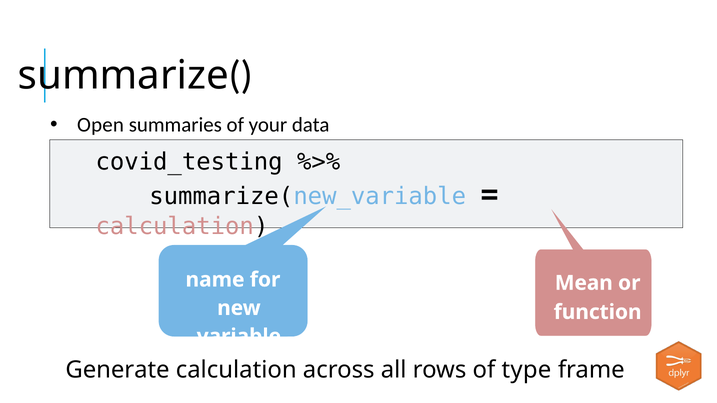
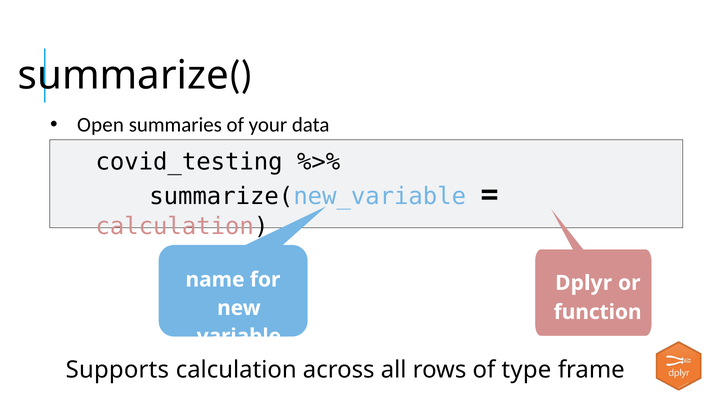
Mean: Mean -> Dplyr (584, 283)
Generate: Generate -> Supports (117, 370)
